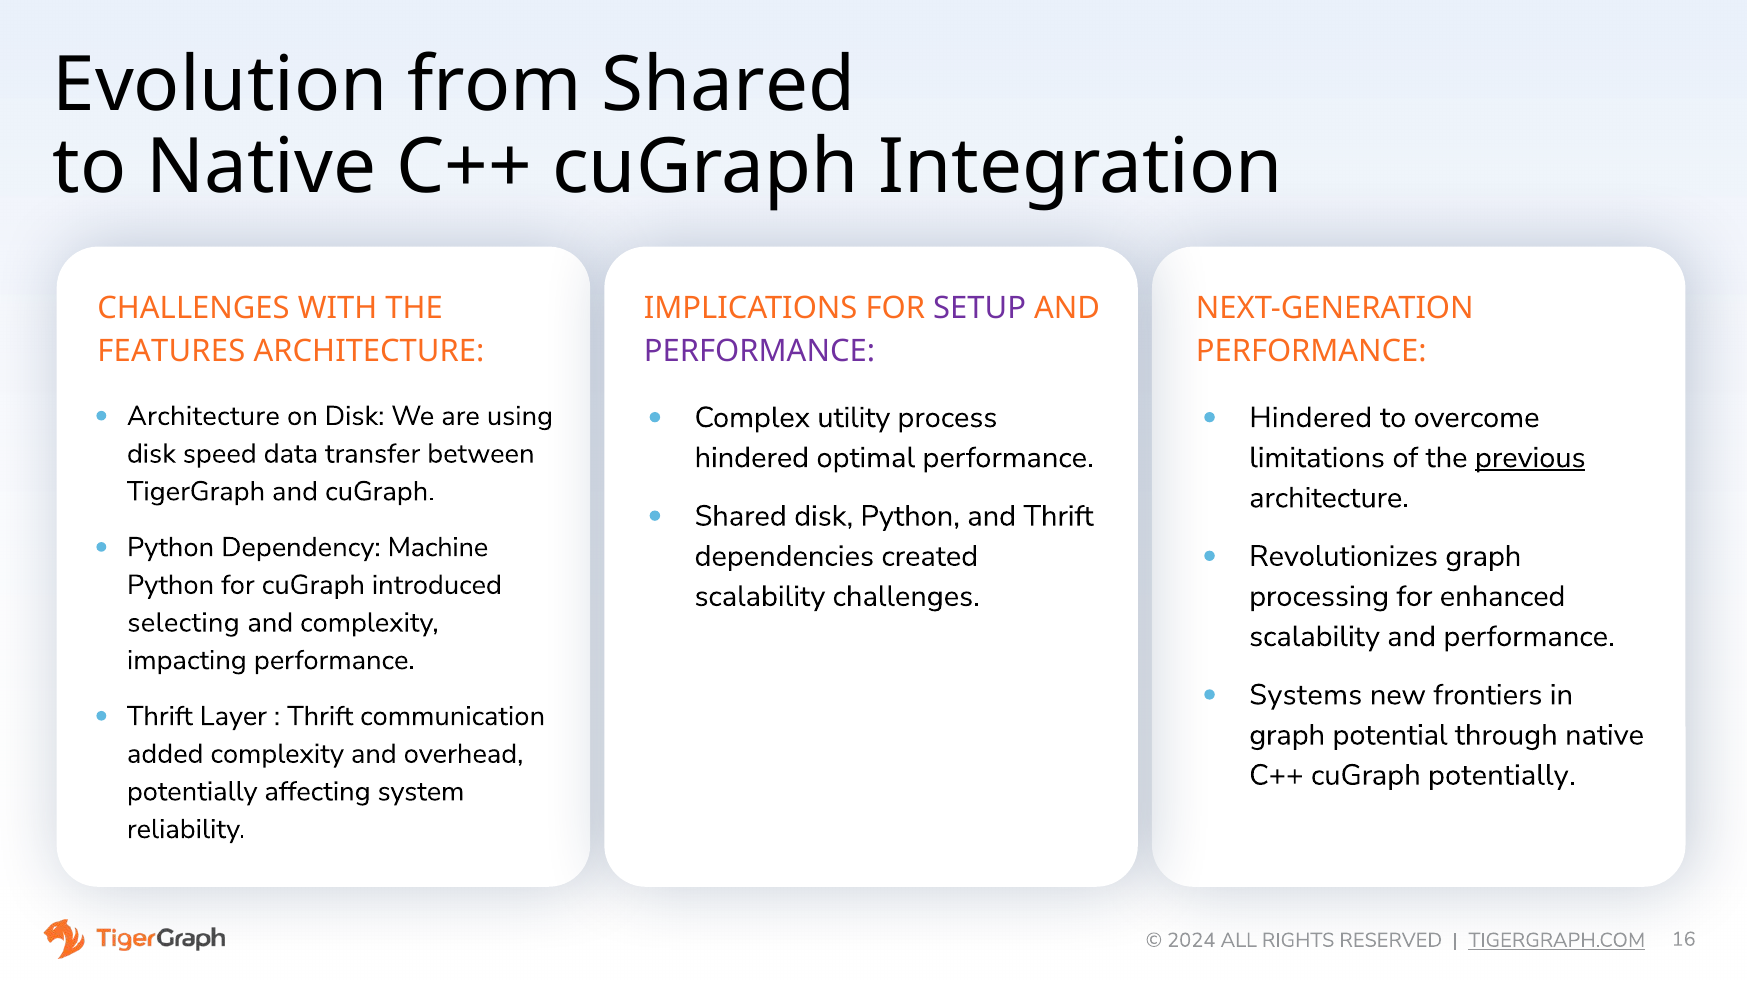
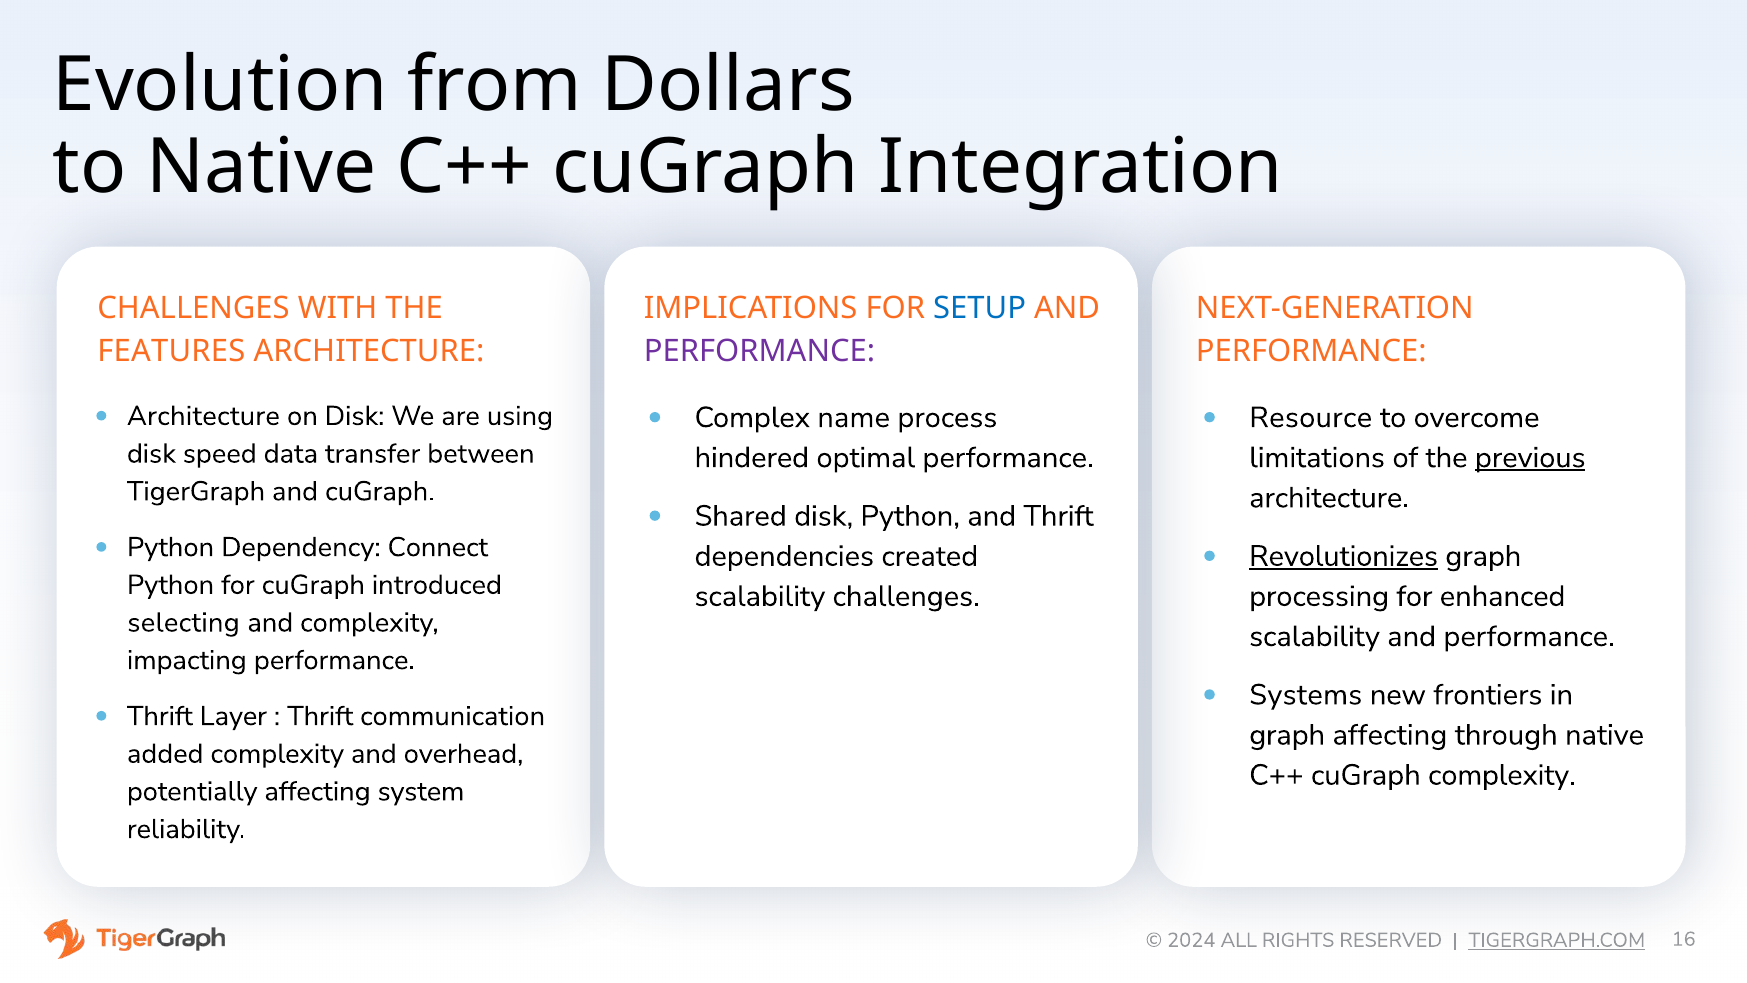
from Shared: Shared -> Dollars (728, 85)
SETUP colour: purple -> blue (980, 308)
utility: utility -> name (854, 417)
Hindered: Hindered -> Resource (1311, 417)
Machine: Machine -> Connect (438, 547)
Revolutionizes underline: none -> present (1344, 556)
graph potential: potential -> affecting (1390, 735)
cuGraph potentially: potentially -> complexity (1502, 775)
